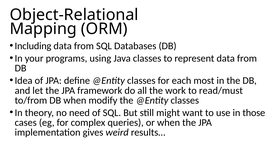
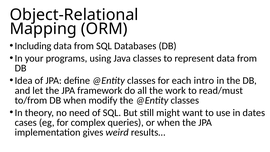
most: most -> intro (204, 81)
those: those -> dates (254, 113)
